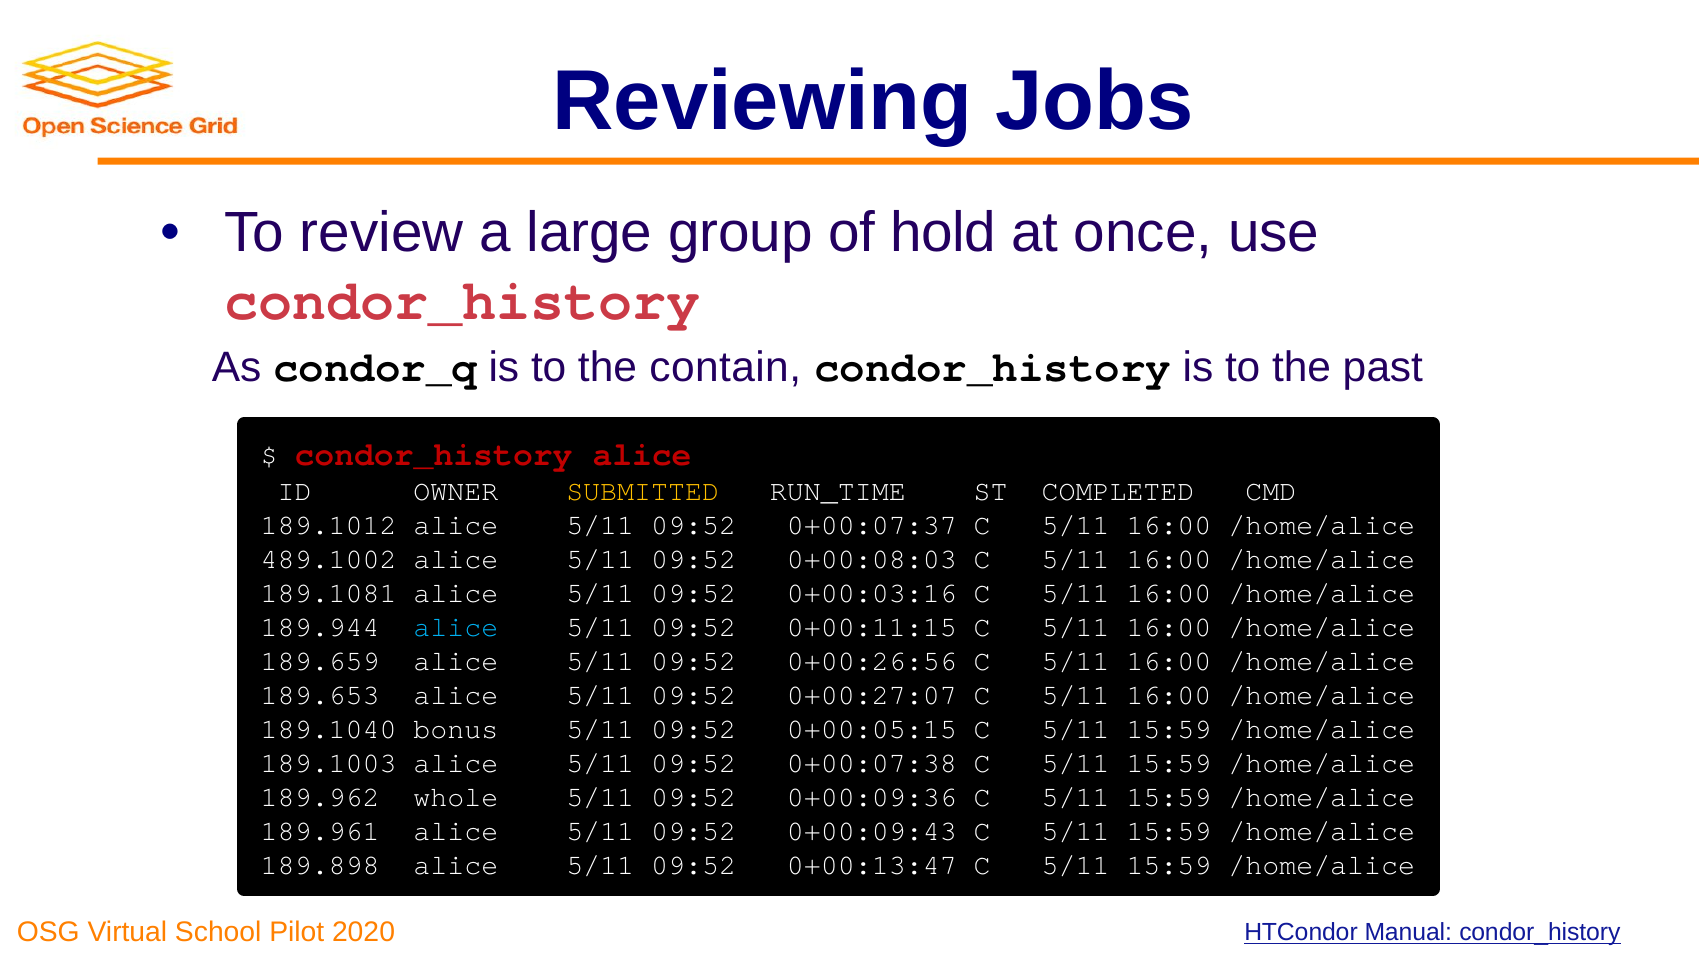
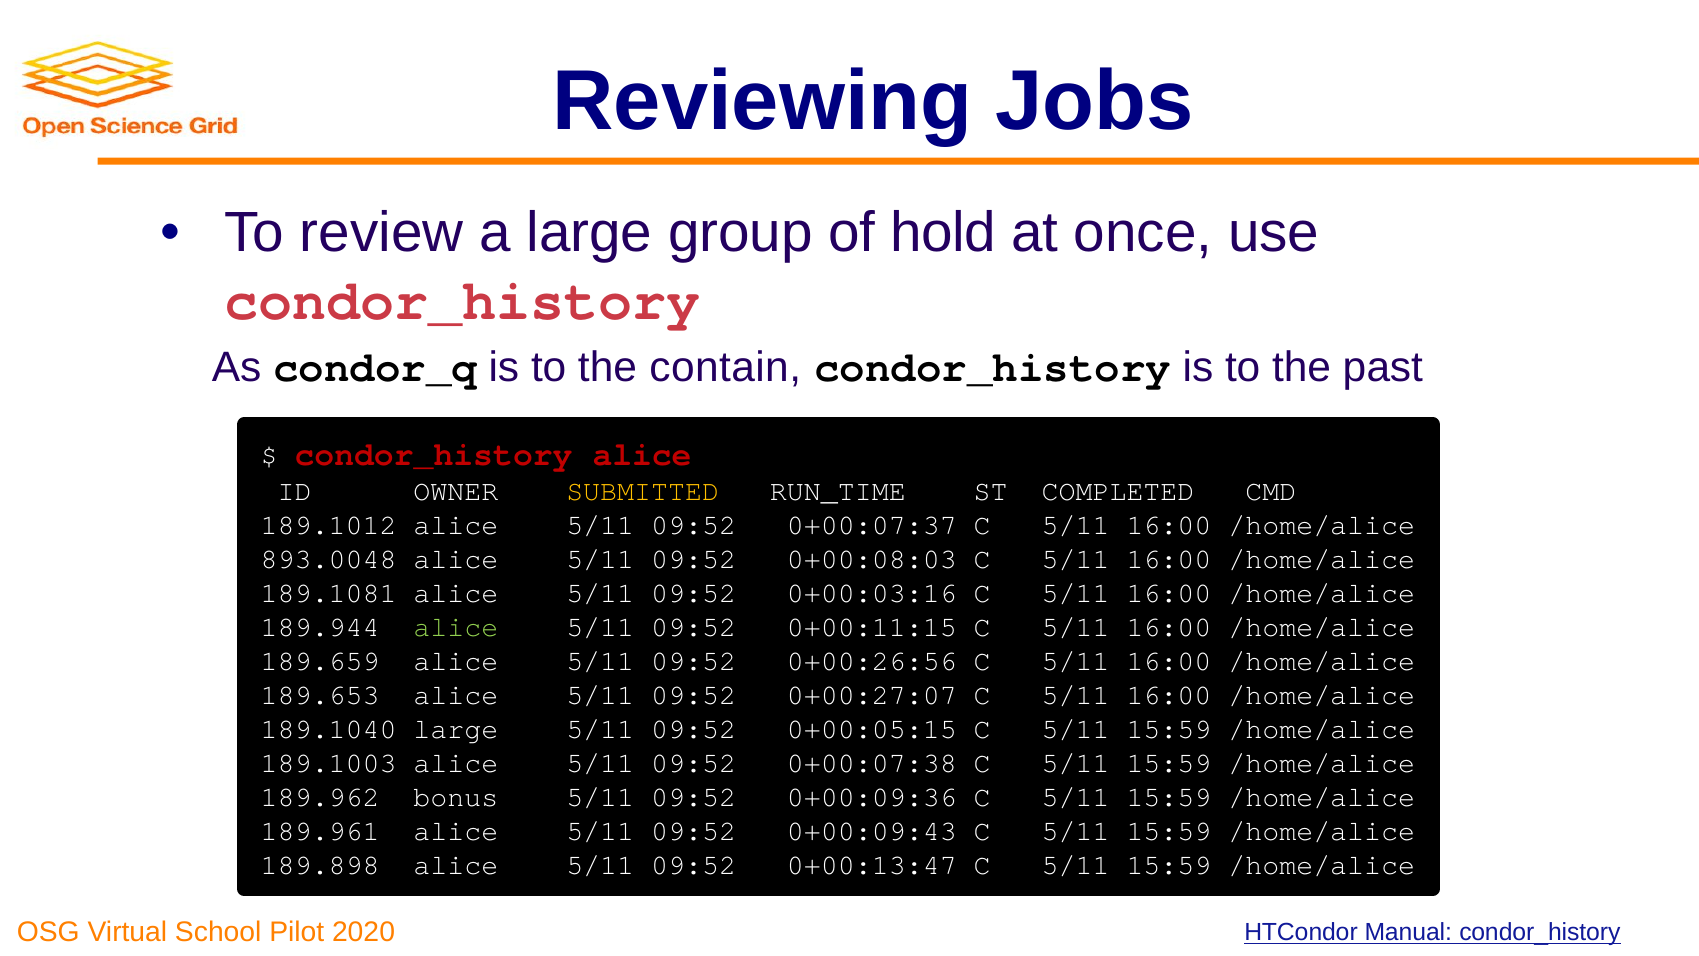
489.1002: 489.1002 -> 893.0048 (329, 559)
alice colour: light blue -> light green (456, 627)
189.1040 bonus: bonus -> large (456, 729)
whole: whole -> bonus (456, 797)
